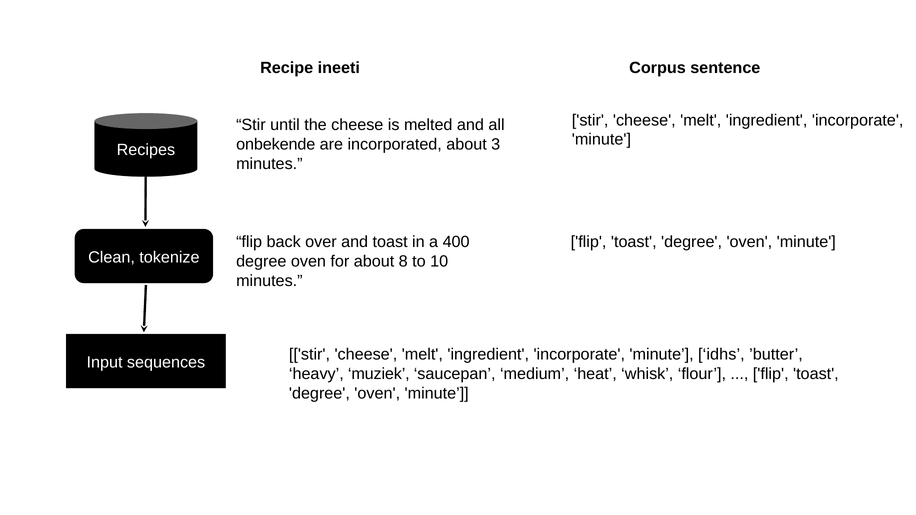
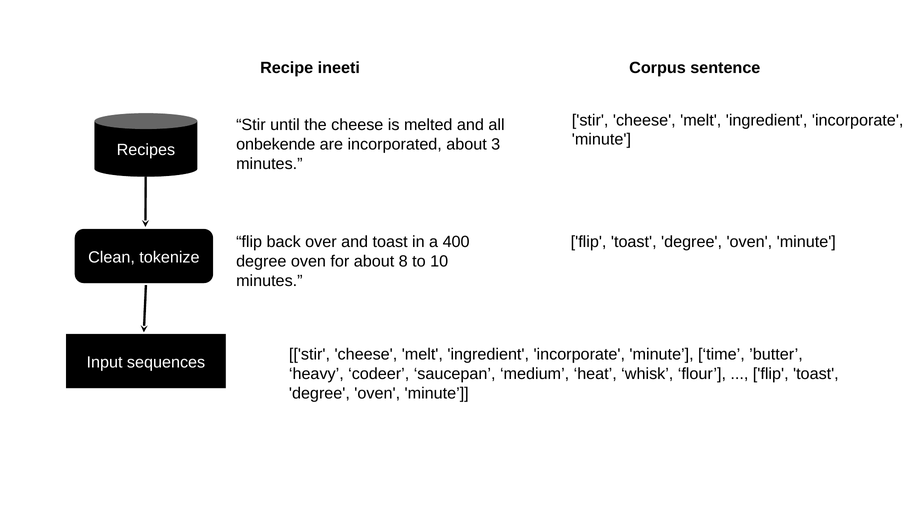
idhs: idhs -> time (721, 355)
muziek: muziek -> codeer (379, 374)
